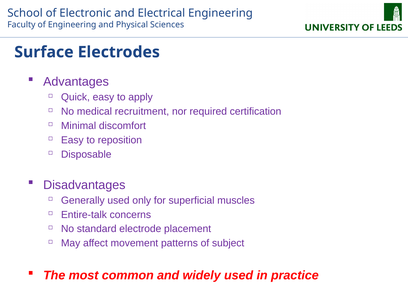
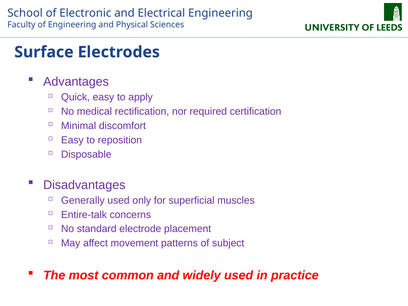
recruitment: recruitment -> rectification (142, 112)
